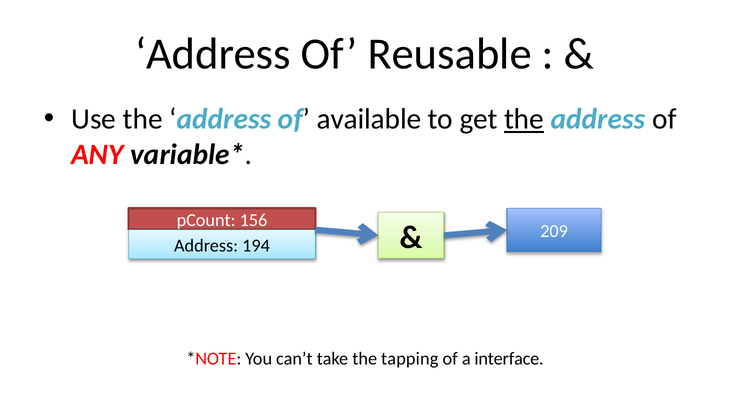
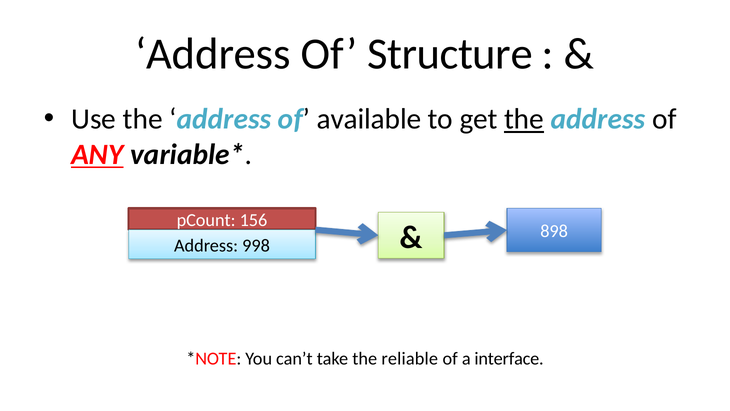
Reusable: Reusable -> Structure (450, 54)
ANY underline: none -> present (97, 154)
194: 194 -> 998 (256, 245)
209: 209 -> 898 (554, 231)
tapping: tapping -> reliable (410, 358)
